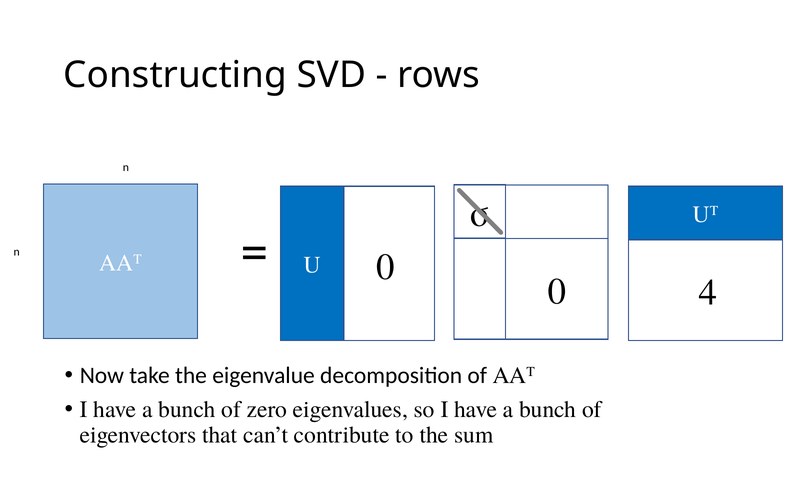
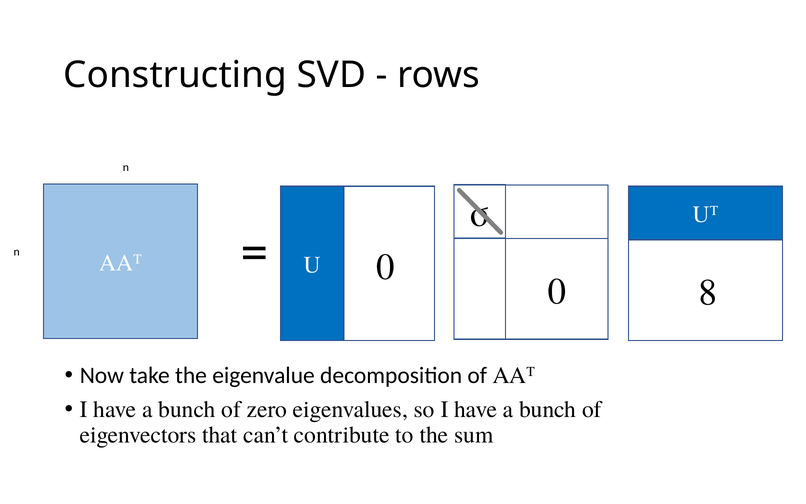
4: 4 -> 8 (708, 293)
